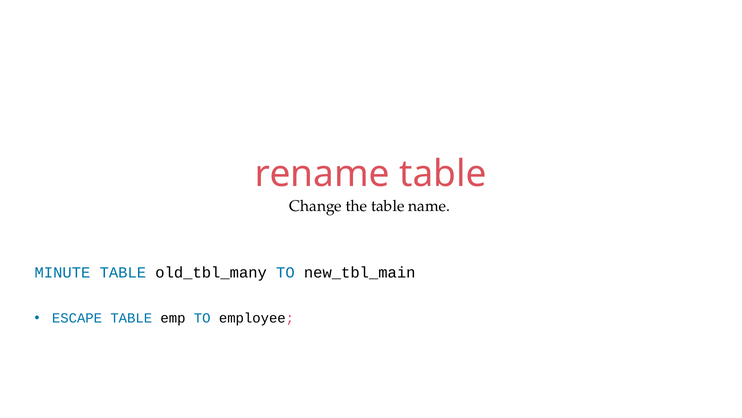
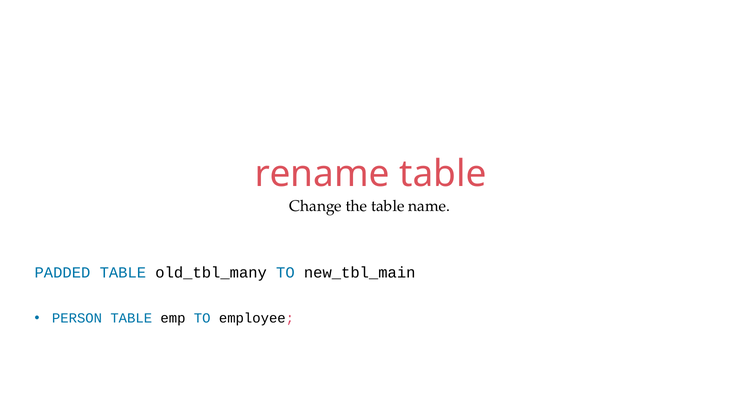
MINUTE: MINUTE -> PADDED (62, 272)
ESCAPE: ESCAPE -> PERSON (77, 318)
